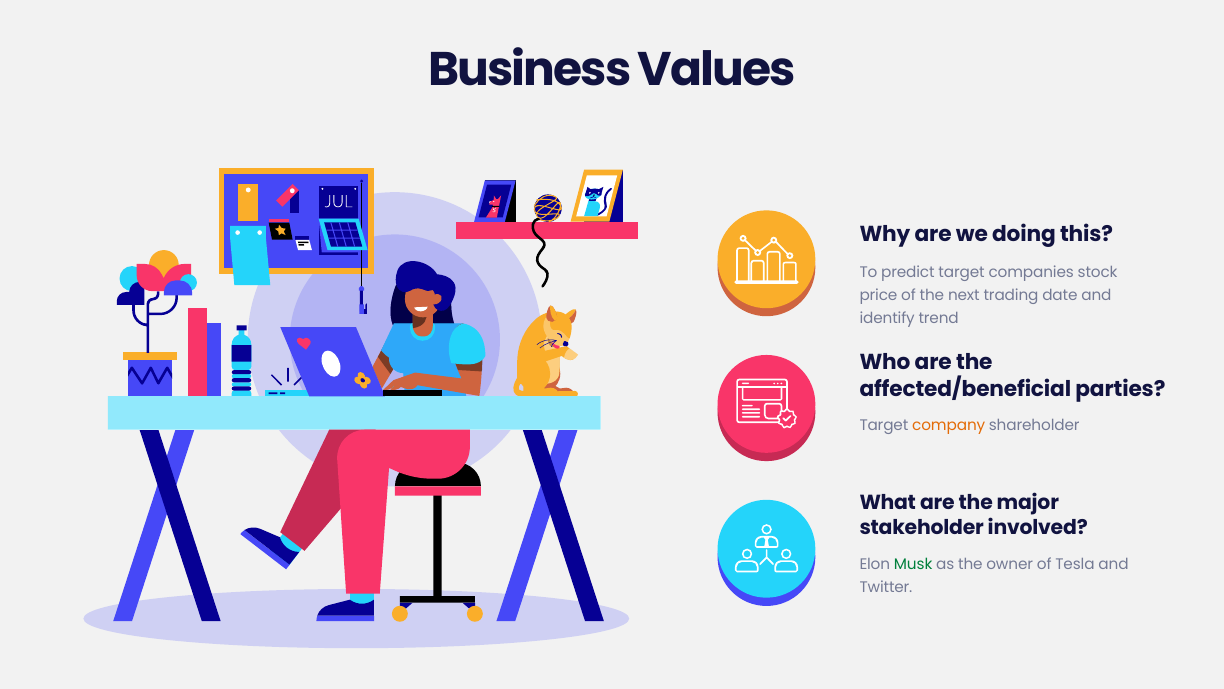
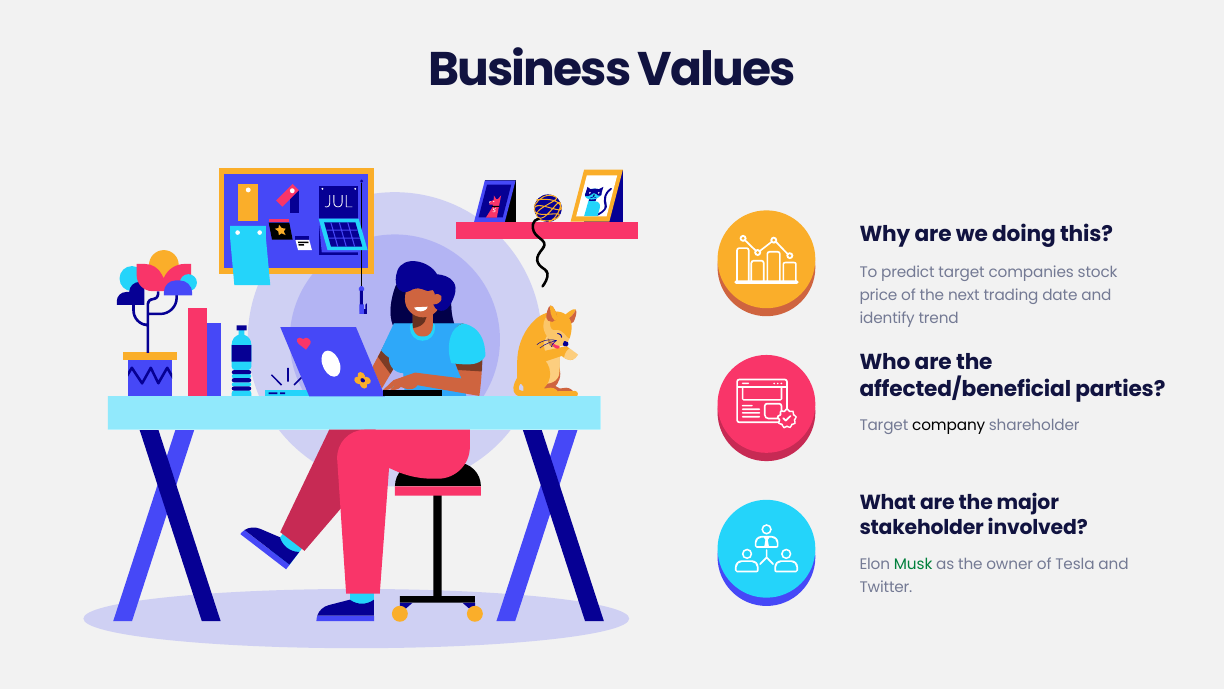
company colour: orange -> black (949, 425)
